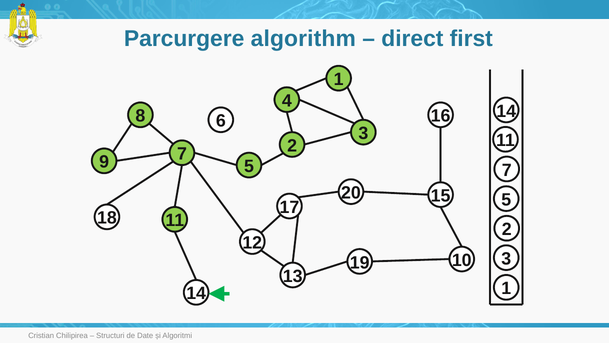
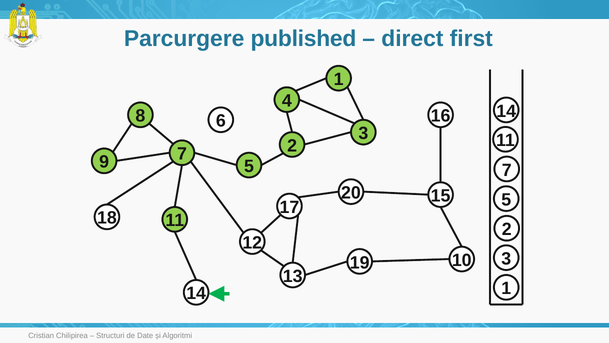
algorithm: algorithm -> published (303, 39)
